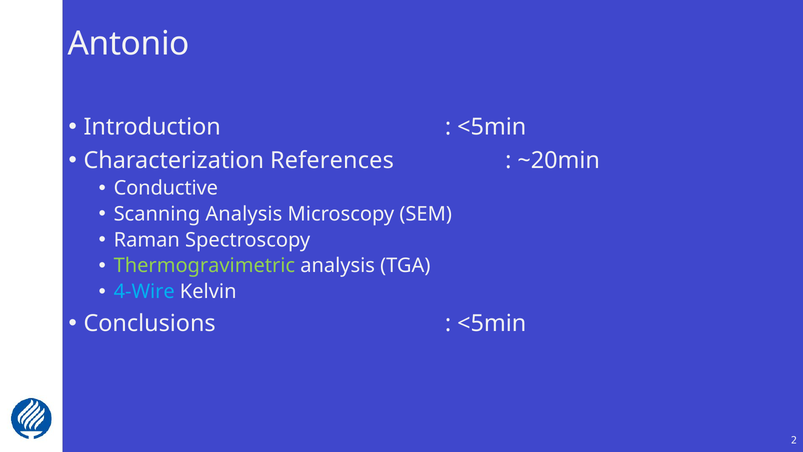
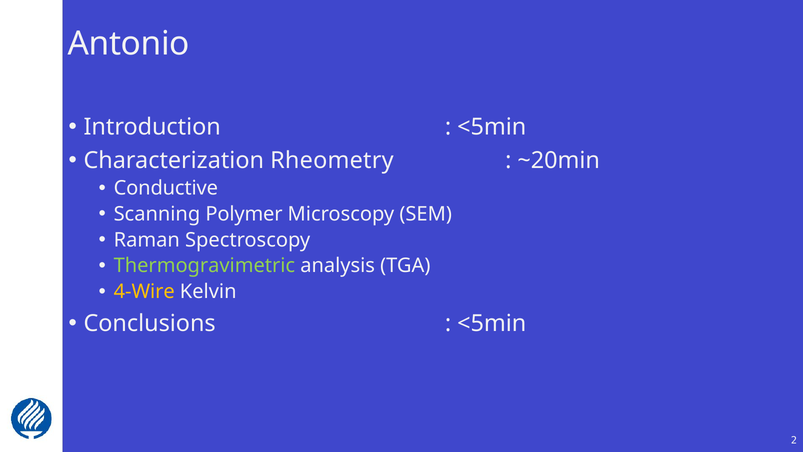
References: References -> Rheometry (332, 160)
Scanning Analysis: Analysis -> Polymer (244, 214)
4-Wire colour: light blue -> yellow (144, 292)
